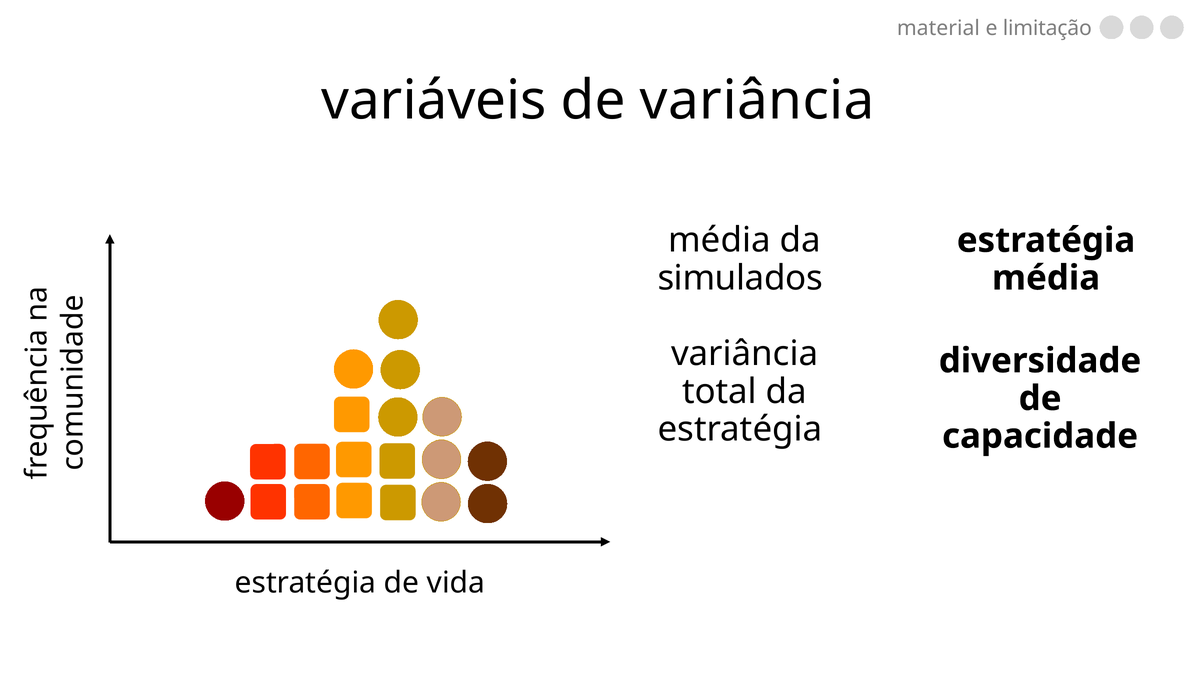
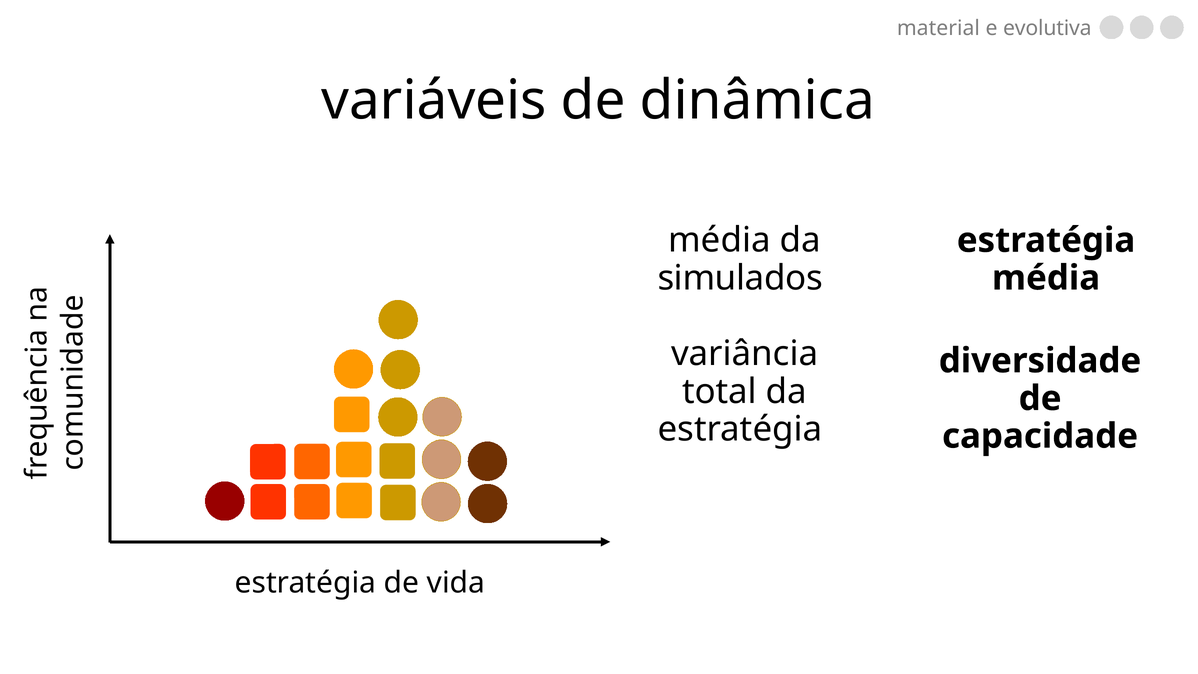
limitação: limitação -> evolutiva (1047, 28)
de variância: variância -> dinâmica (758, 101)
